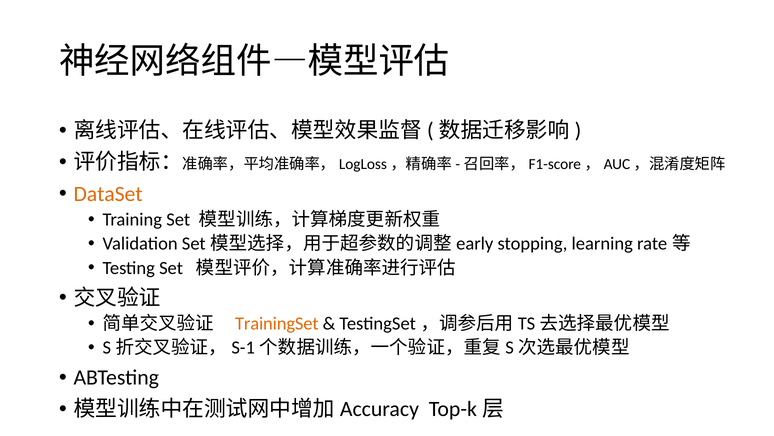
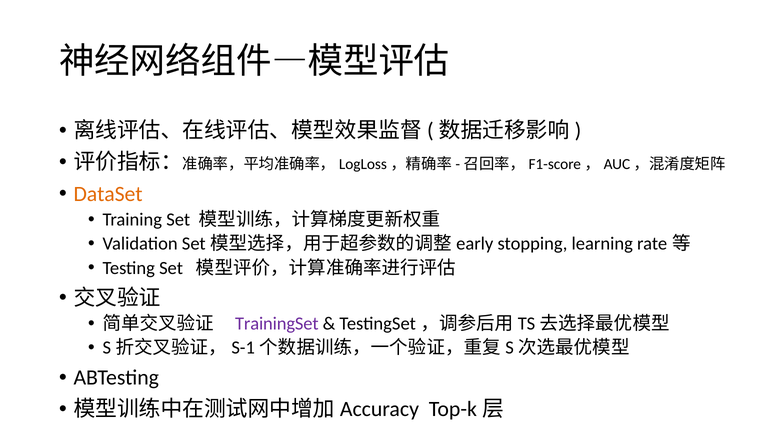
TrainingSet colour: orange -> purple (277, 323)
